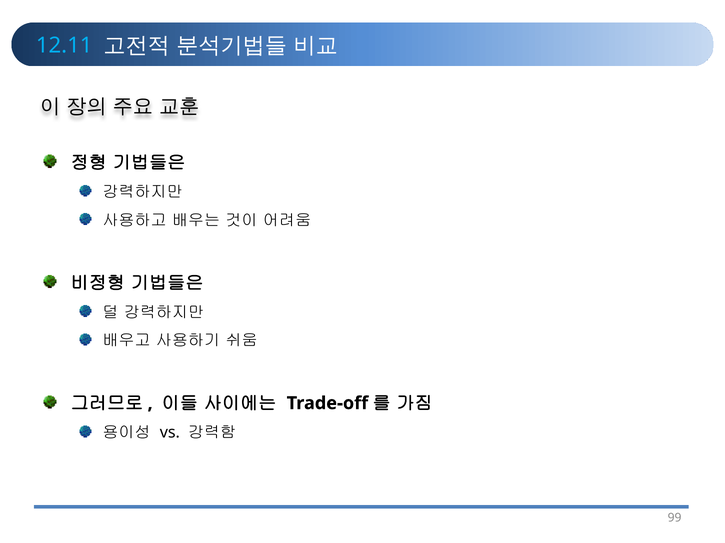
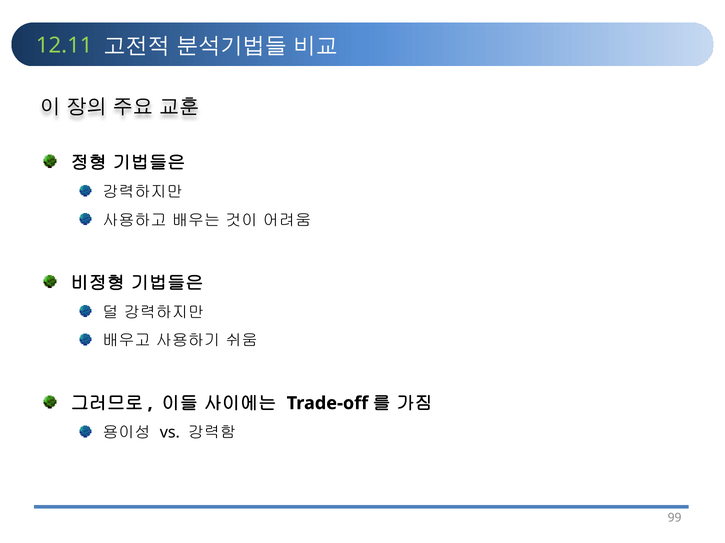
12.11 colour: light blue -> light green (64, 46)
